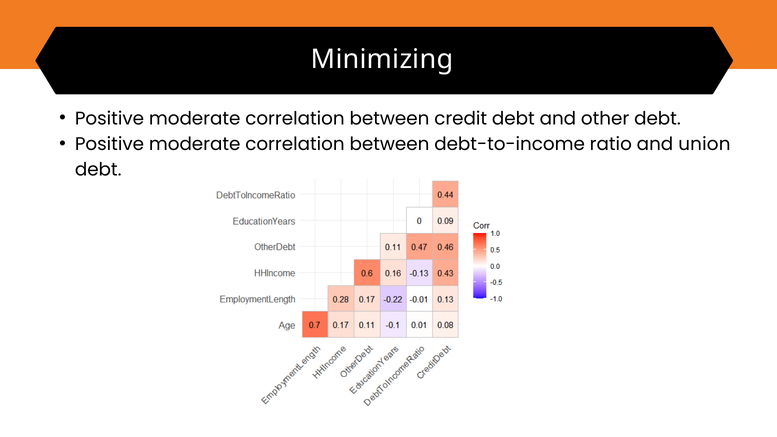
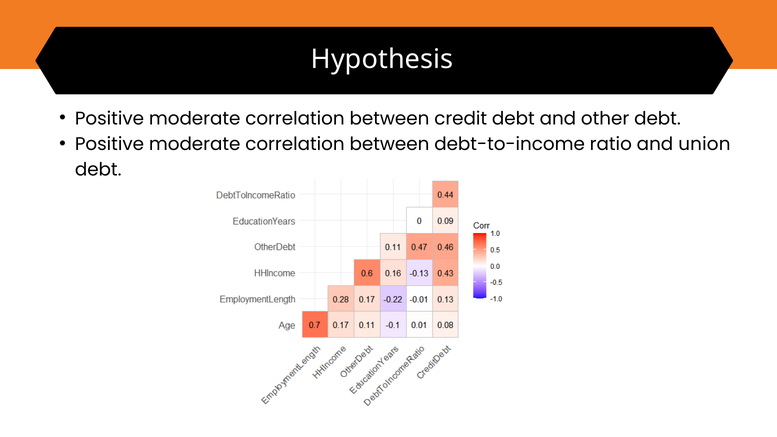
Minimizing: Minimizing -> Hypothesis (382, 60)
